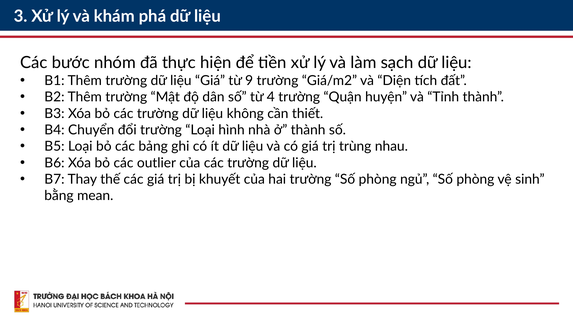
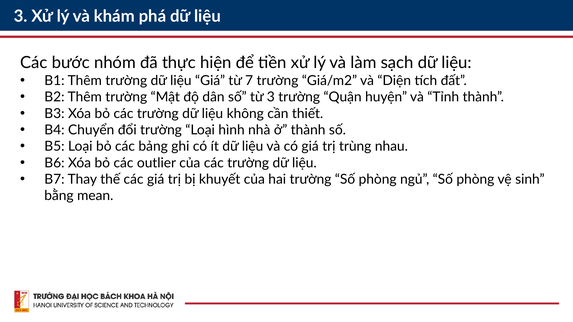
9: 9 -> 7 (249, 81)
từ 4: 4 -> 3 (271, 97)
